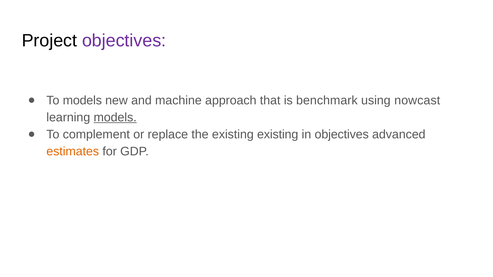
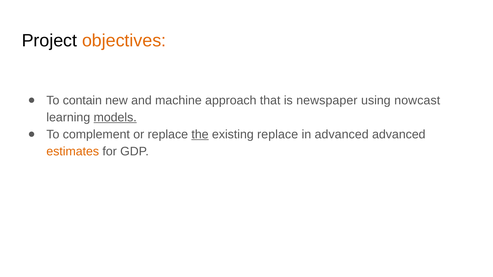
objectives colour: purple -> orange (124, 41)
To models: models -> contain (82, 101)
benchmark: benchmark -> newspaper (327, 101)
the underline: none -> present (200, 135)
existing existing: existing -> replace (278, 135)
in objectives: objectives -> advanced (342, 135)
